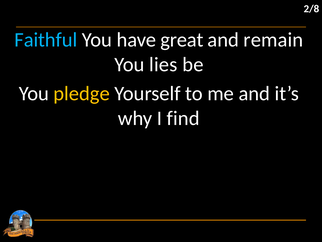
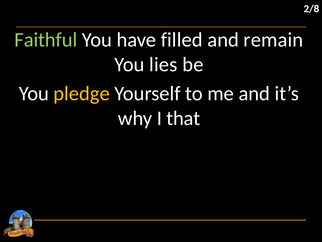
Faithful colour: light blue -> light green (46, 40)
great: great -> filled (182, 40)
find: find -> that (183, 118)
